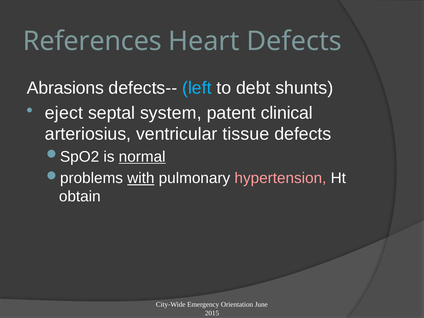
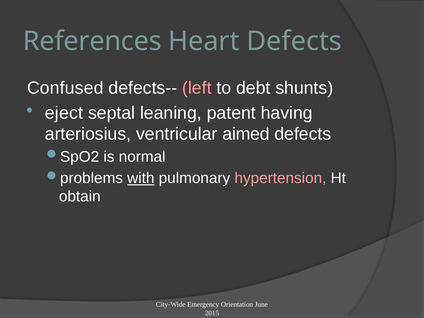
Abrasions: Abrasions -> Confused (65, 88)
left colour: light blue -> pink (197, 88)
system: system -> leaning (171, 113)
clinical: clinical -> having (287, 113)
tissue: tissue -> aimed (246, 134)
normal underline: present -> none (142, 157)
